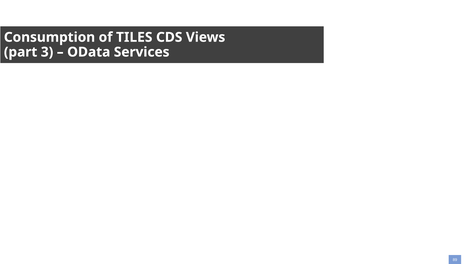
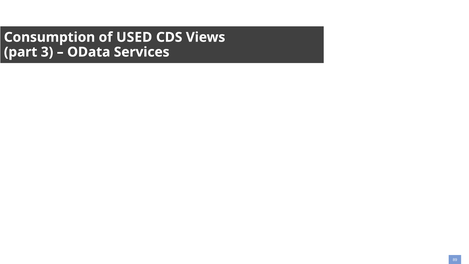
TILES: TILES -> USED (134, 37)
